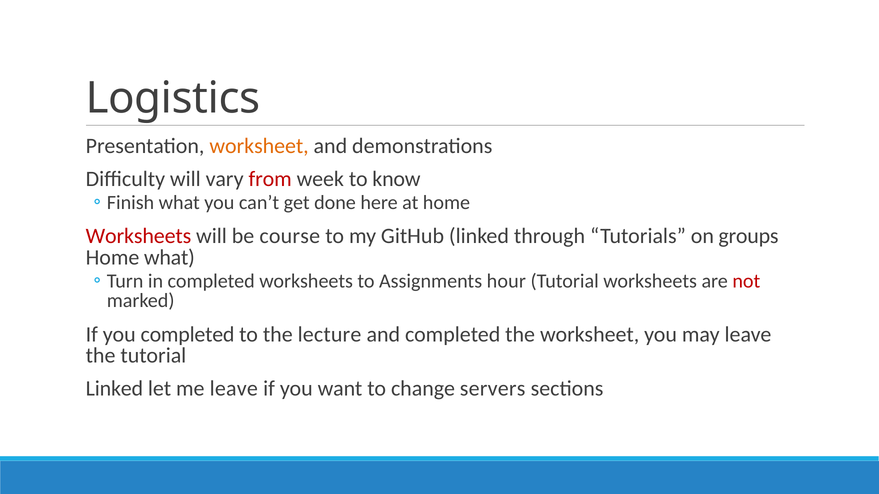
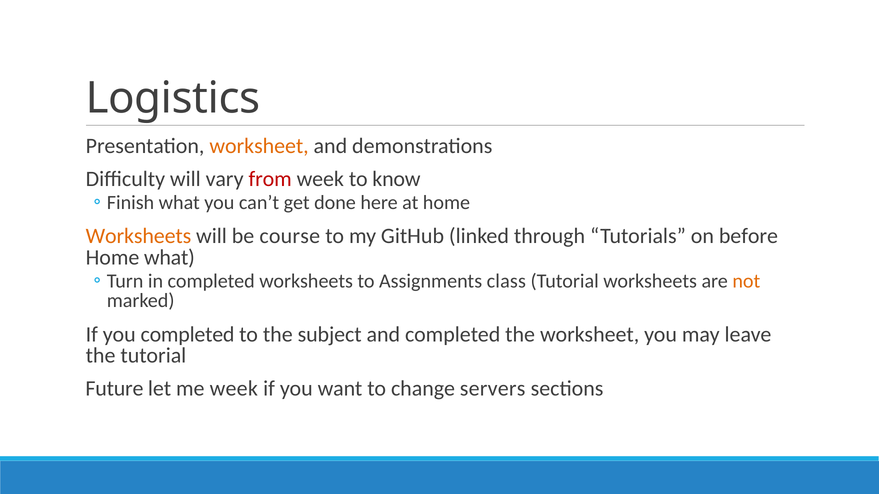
Worksheets colour: red -> orange (138, 236)
groups: groups -> before (748, 236)
hour: hour -> class (506, 282)
not colour: red -> orange (746, 282)
lecture: lecture -> subject (330, 335)
Linked: Linked -> Future (114, 389)
me leave: leave -> week (234, 389)
